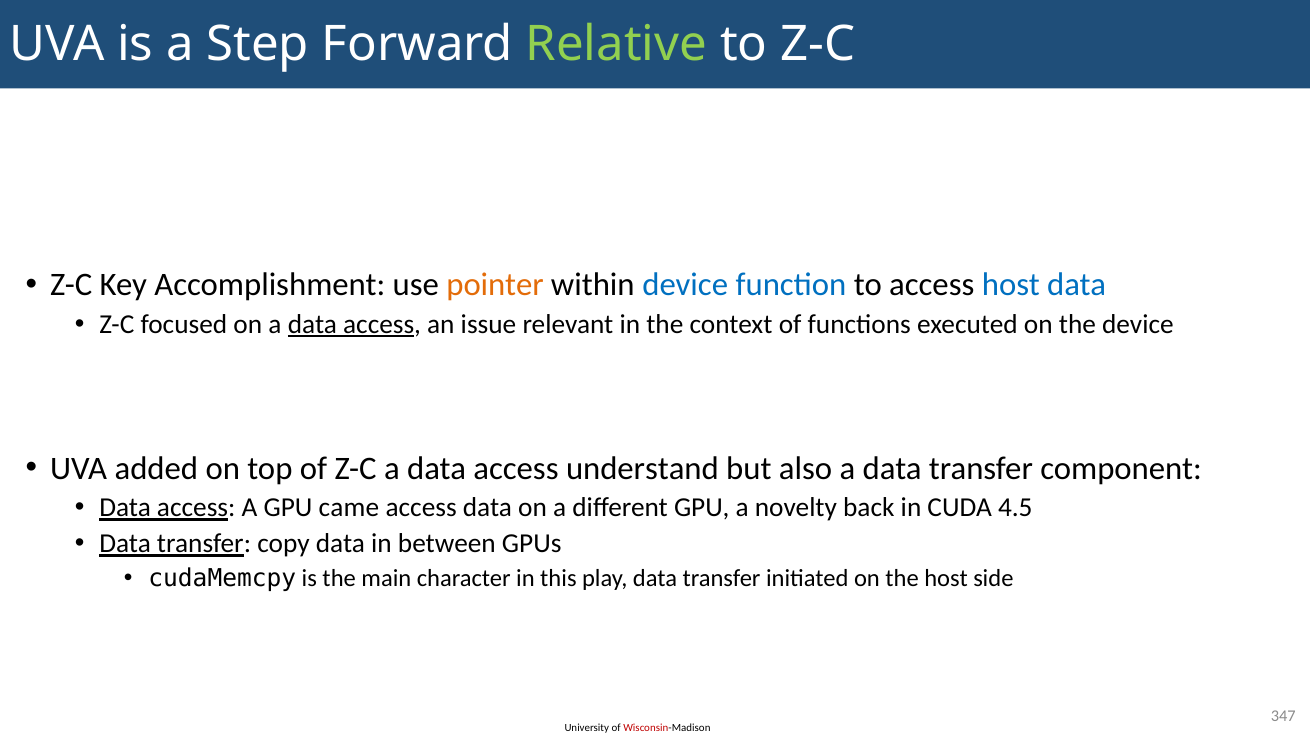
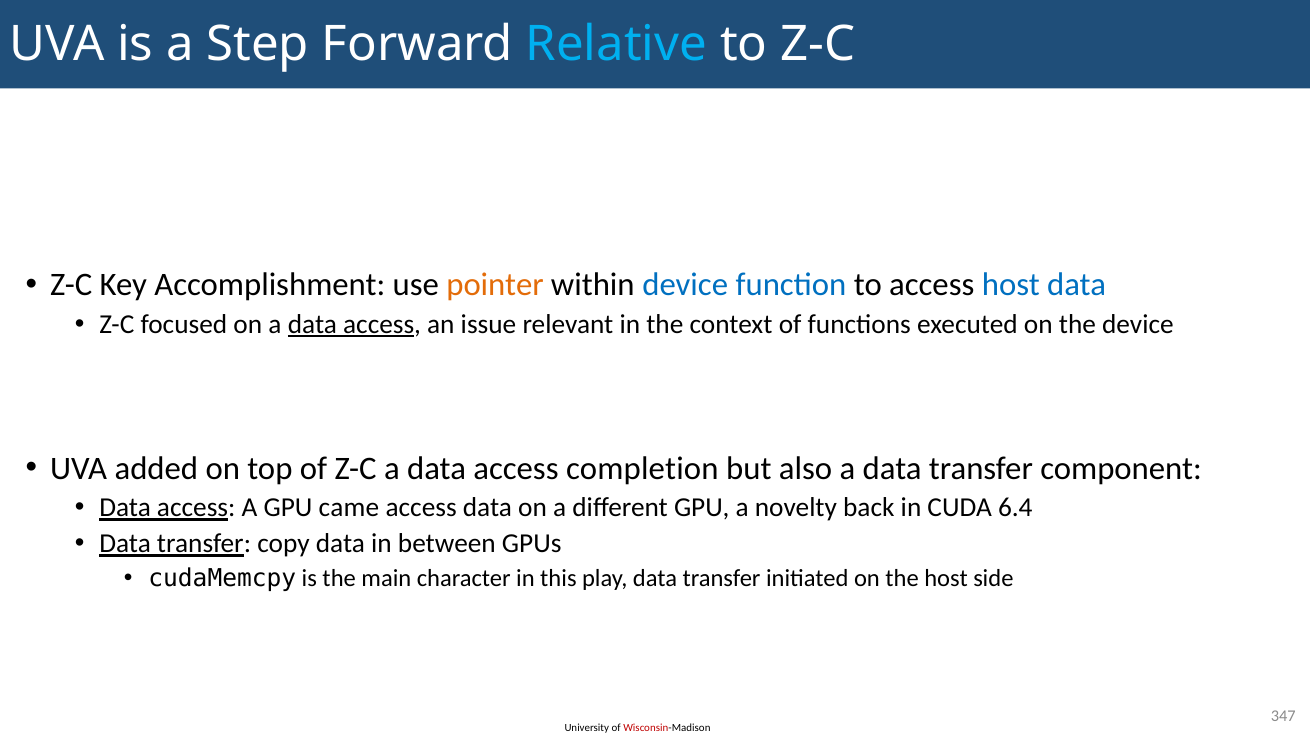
Relative colour: light green -> light blue (617, 44)
understand: understand -> completion (642, 468)
4.5: 4.5 -> 6.4 (1015, 508)
